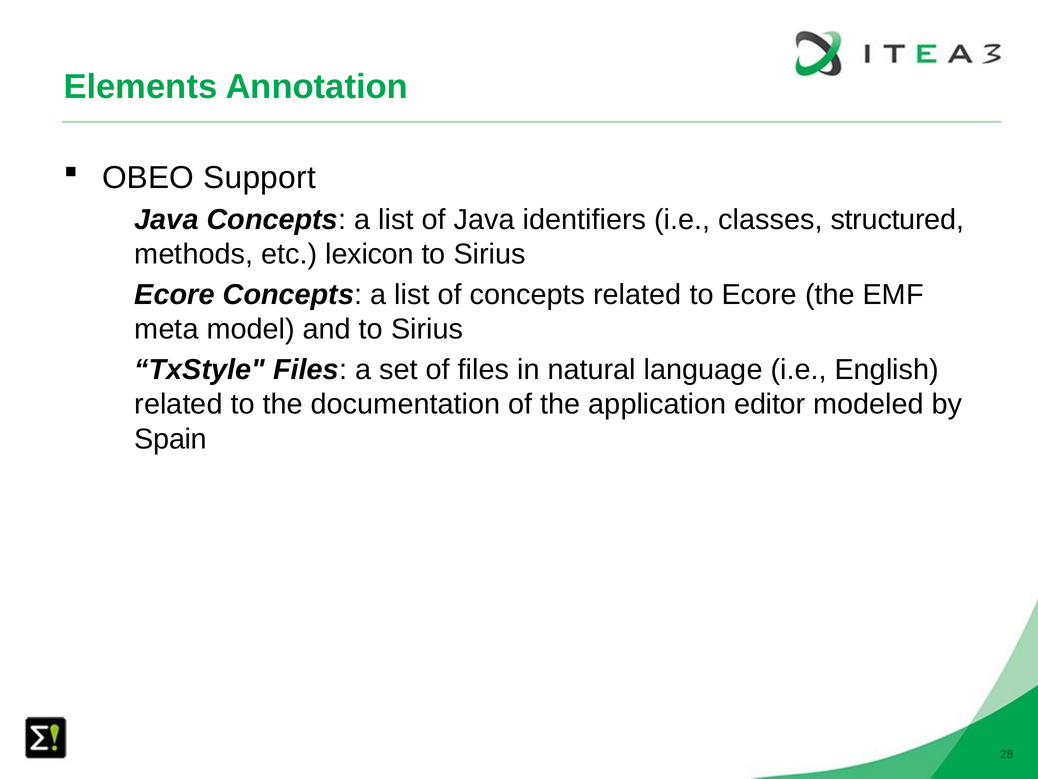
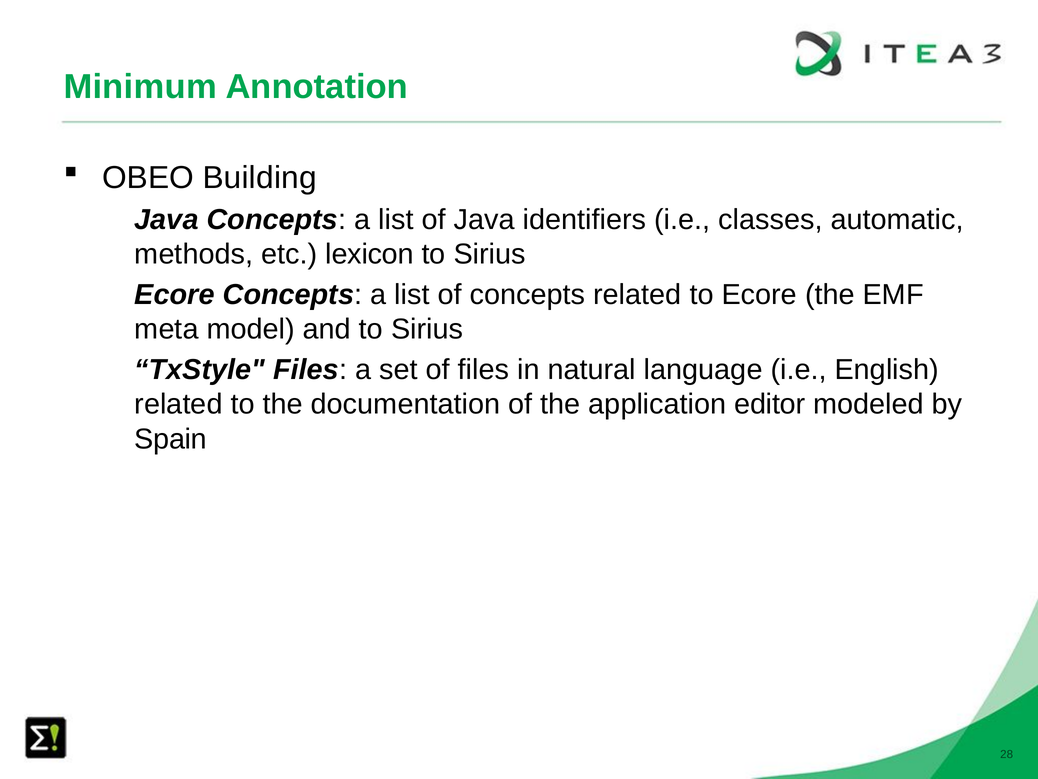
Elements: Elements -> Minimum (140, 87)
Support: Support -> Building (260, 178)
structured: structured -> automatic (897, 220)
